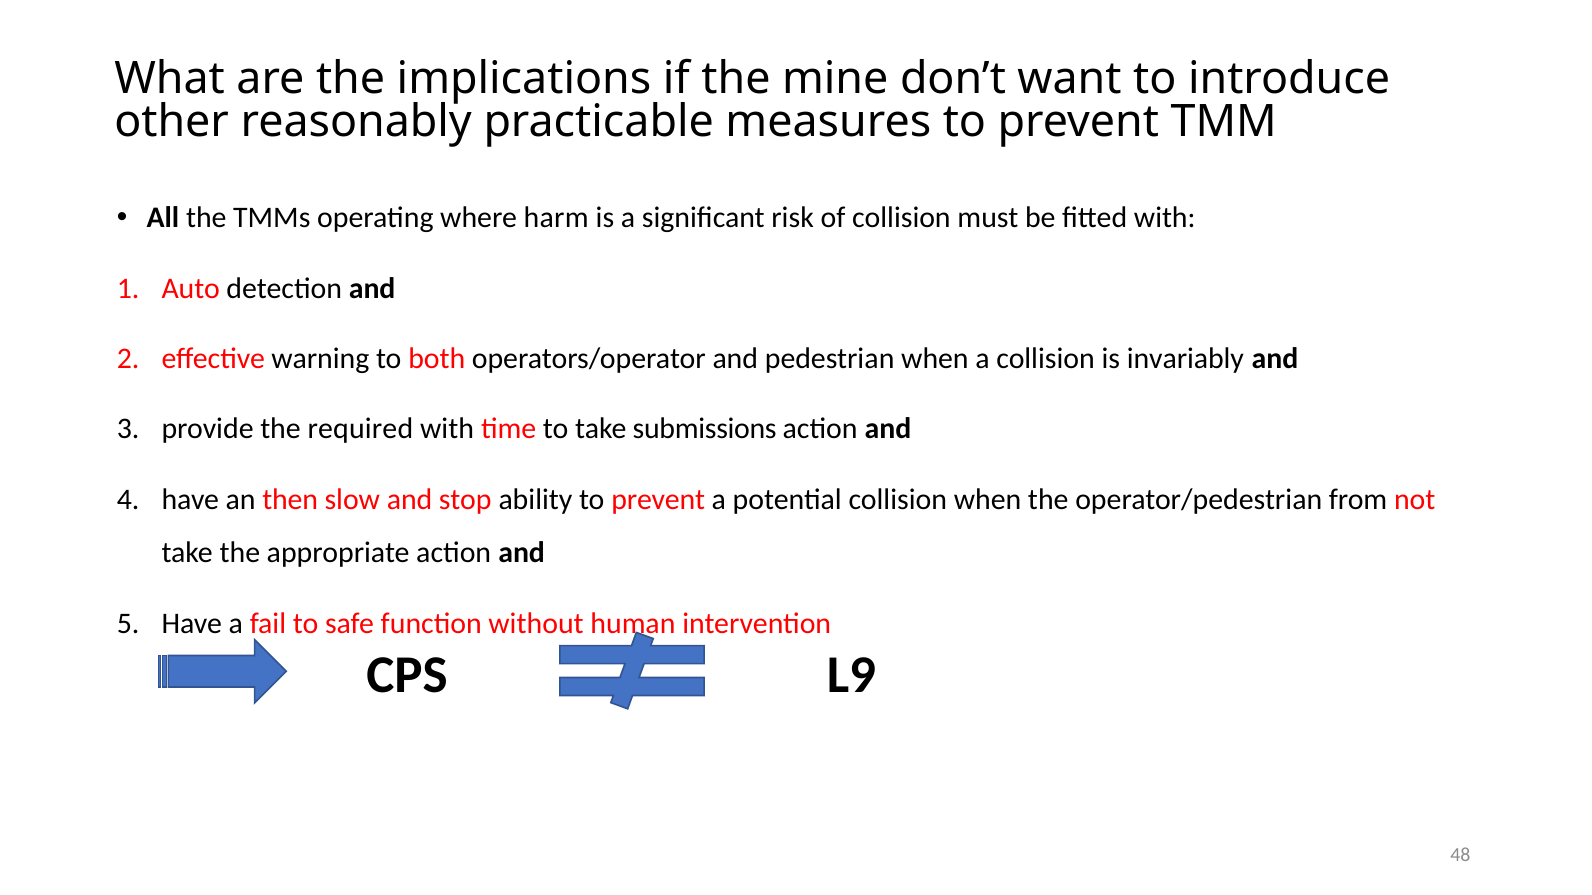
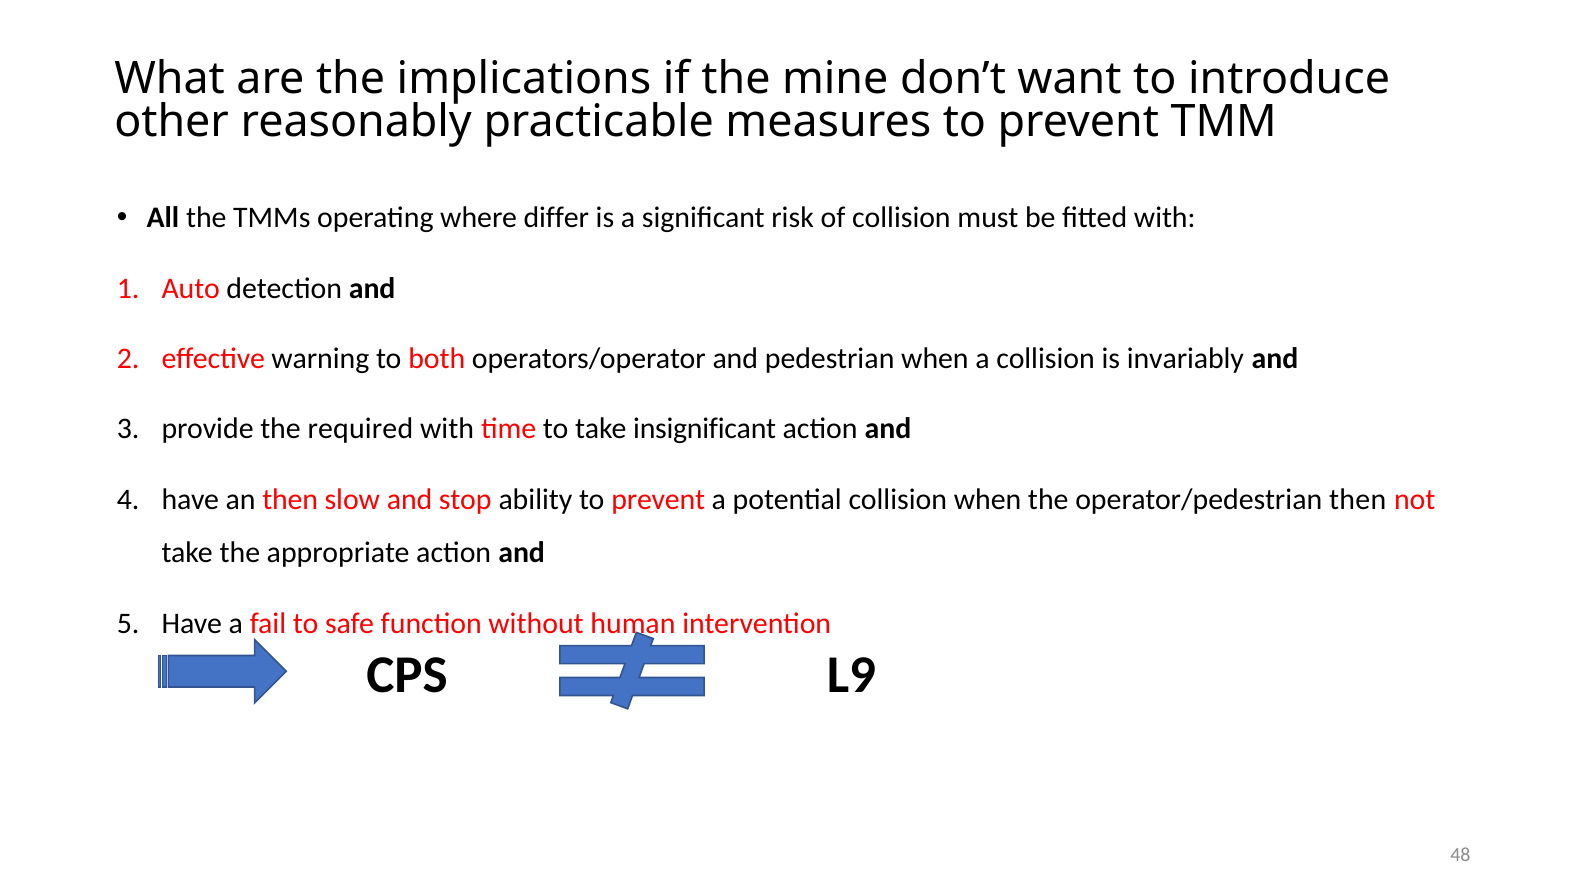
harm: harm -> differ (556, 218)
submissions: submissions -> insignificant (705, 429)
operator/pedestrian from: from -> then (1358, 499)
